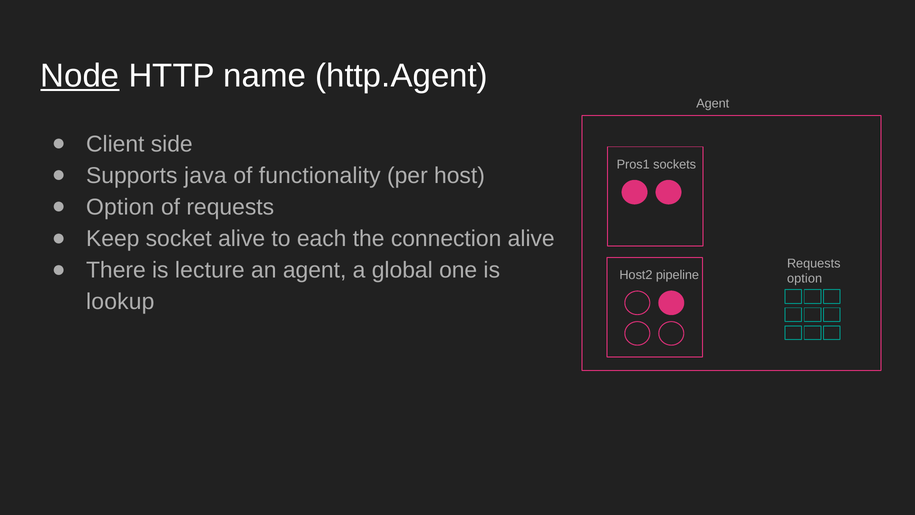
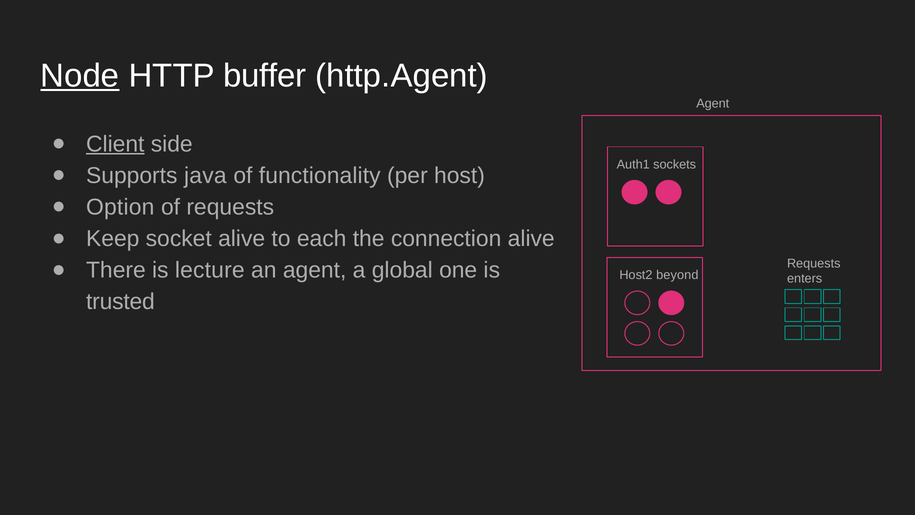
name: name -> buffer (265, 76)
Client underline: none -> present (115, 144)
Pros1: Pros1 -> Auth1 (633, 164)
pipeline: pipeline -> beyond (677, 275)
option: option -> enters (805, 278)
lookup: lookup -> trusted (120, 302)
